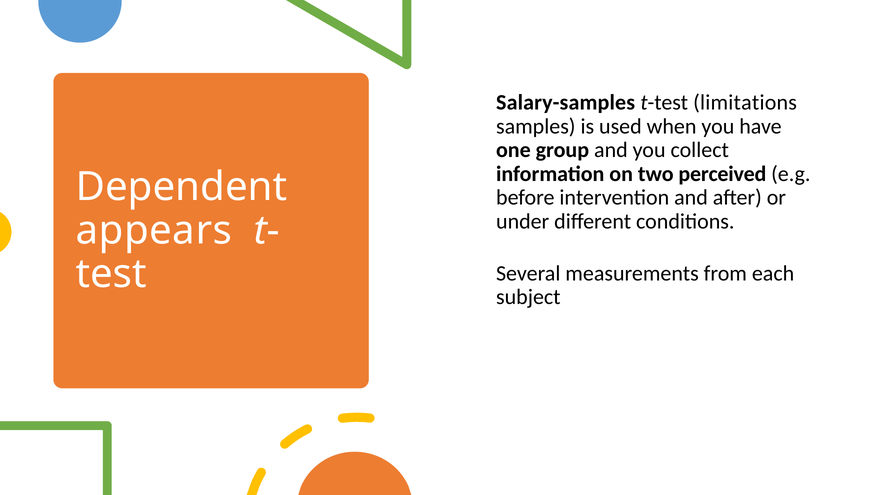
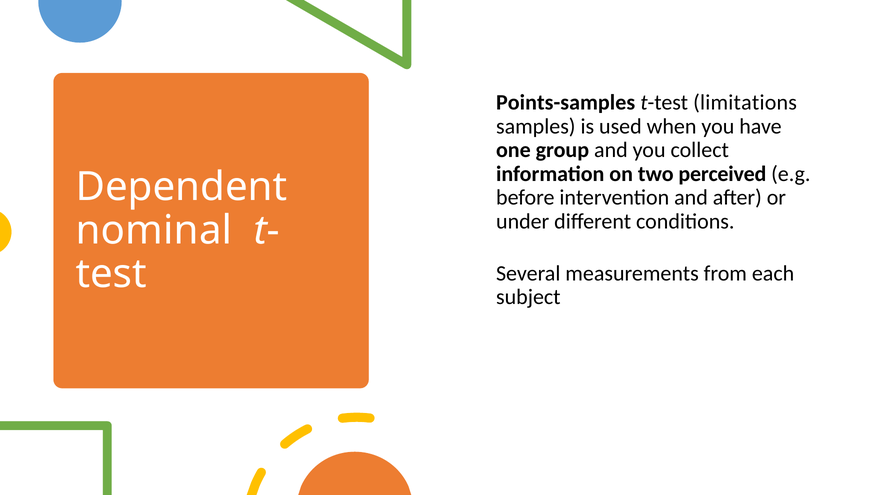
Salary-samples: Salary-samples -> Points-samples (566, 103)
appears: appears -> nominal (154, 230)
